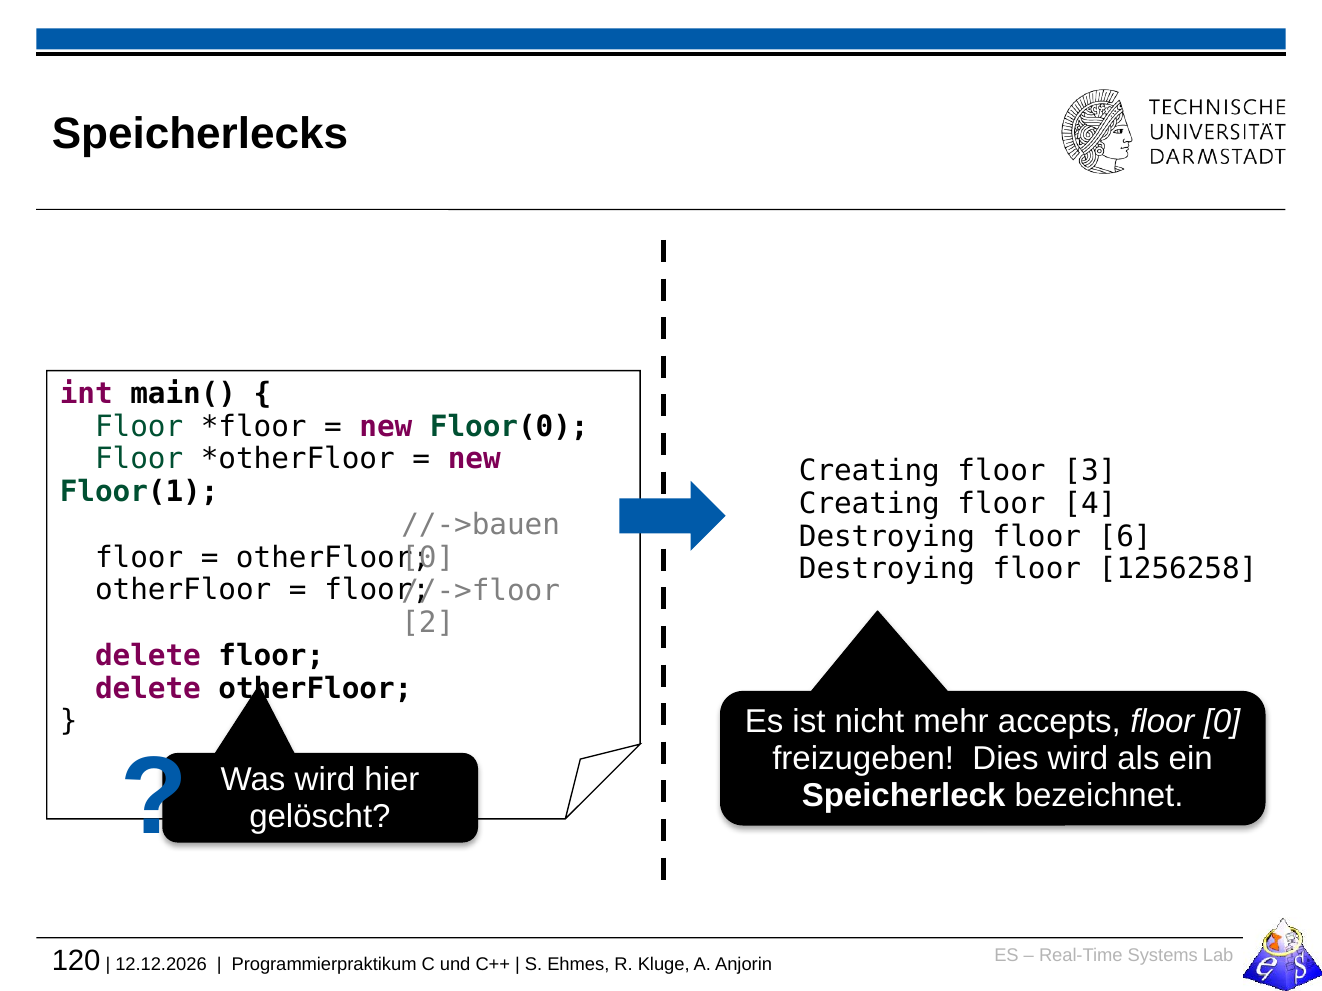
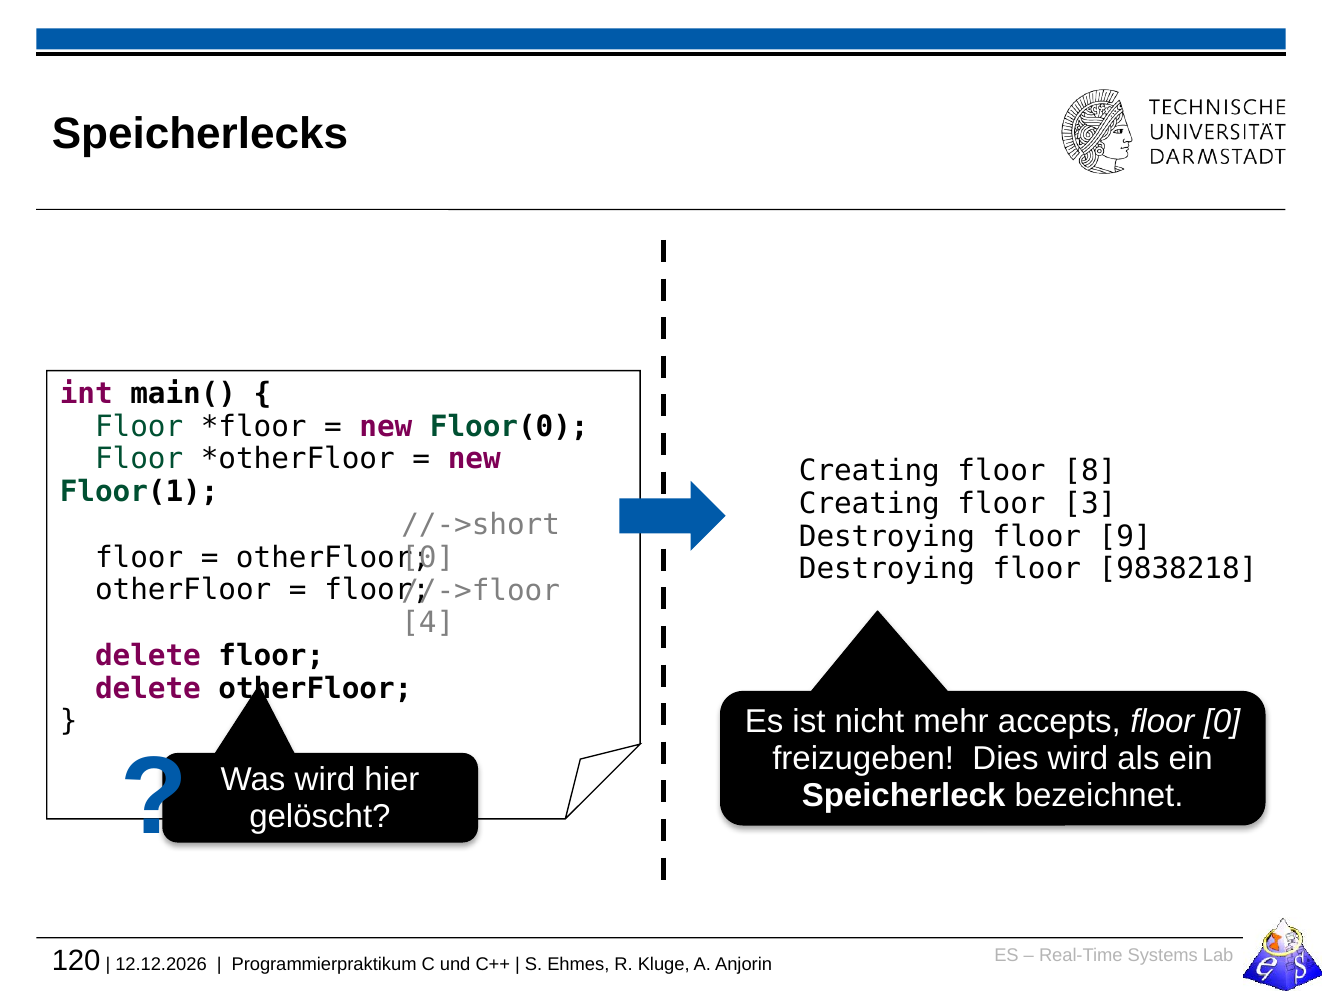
3: 3 -> 8 (1090, 471)
4: 4 -> 3 (1090, 504)
//->bauen: //->bauen -> //->short (481, 525)
6: 6 -> 9 (1125, 537)
1256258: 1256258 -> 9838218 (1178, 569)
2: 2 -> 4 (428, 624)
